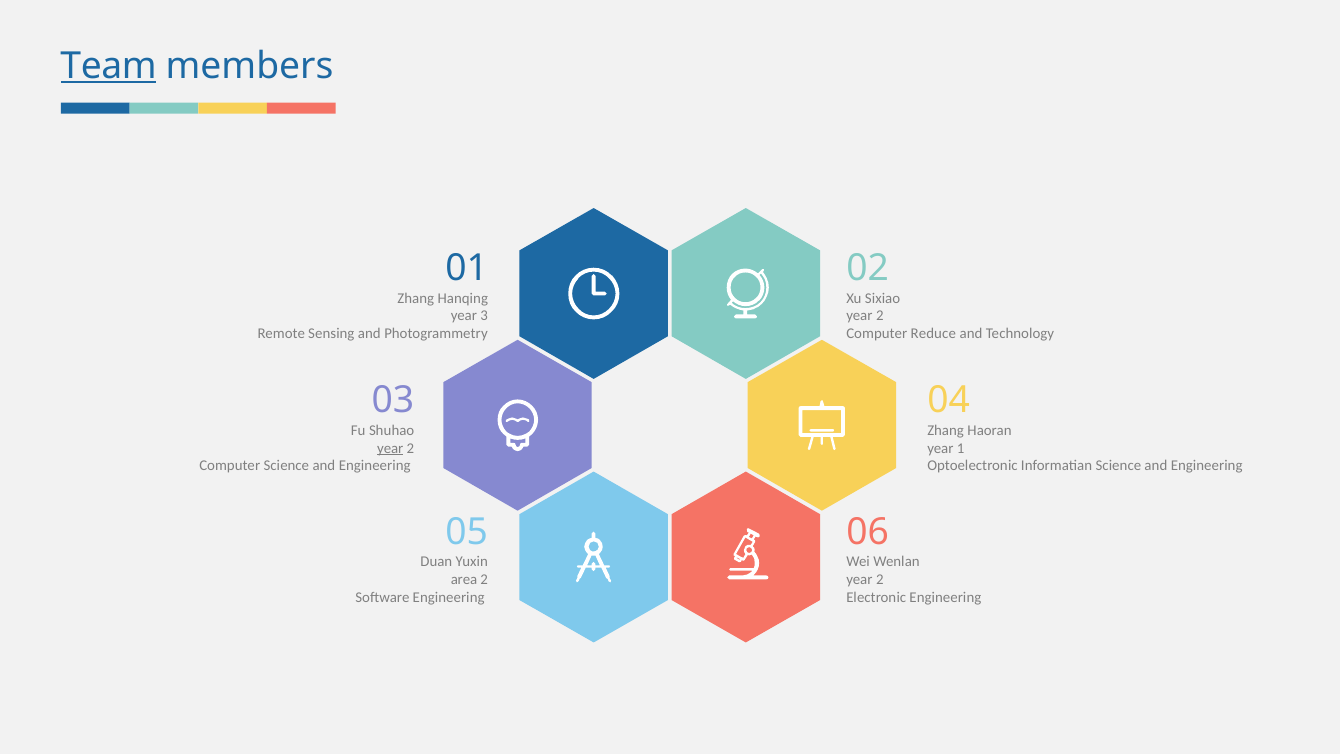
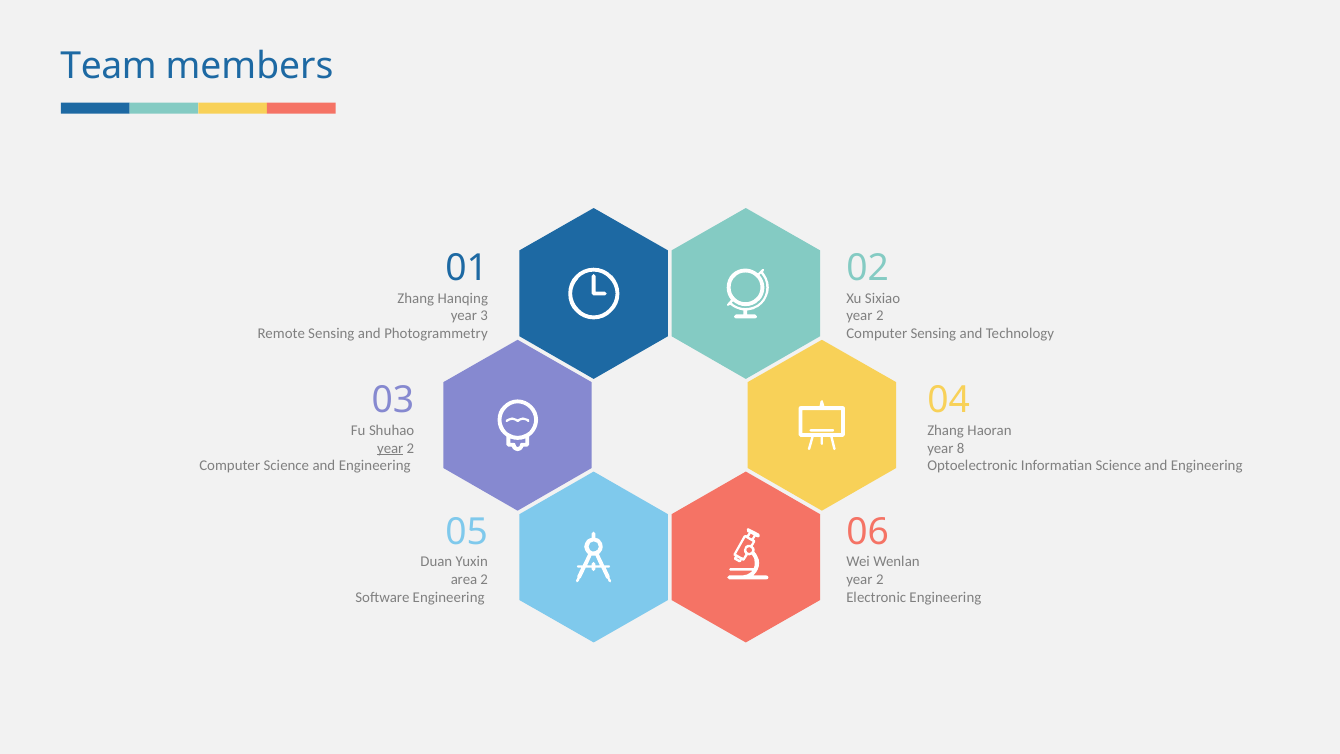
Team underline: present -> none (109, 66)
Computer Reduce: Reduce -> Sensing (933, 334)
1: 1 -> 8 (961, 448)
